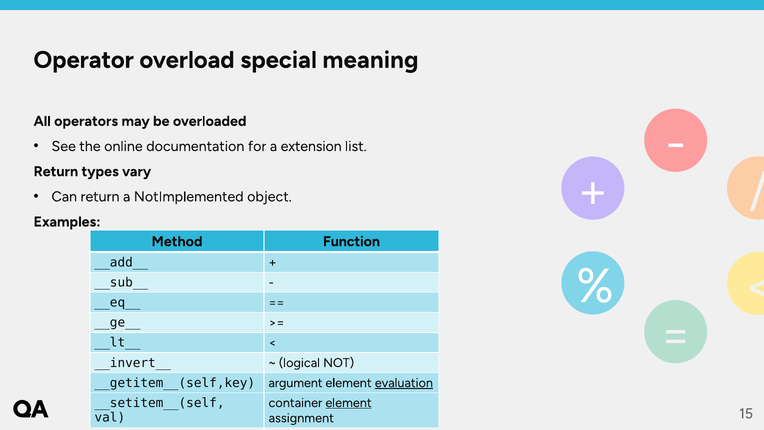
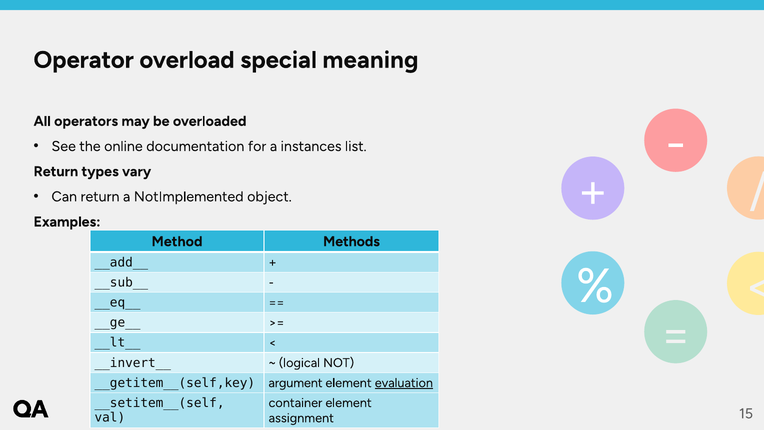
extension: extension -> instances (311, 146)
Function: Function -> Methods (351, 241)
element underline: present -> none (349, 403)
